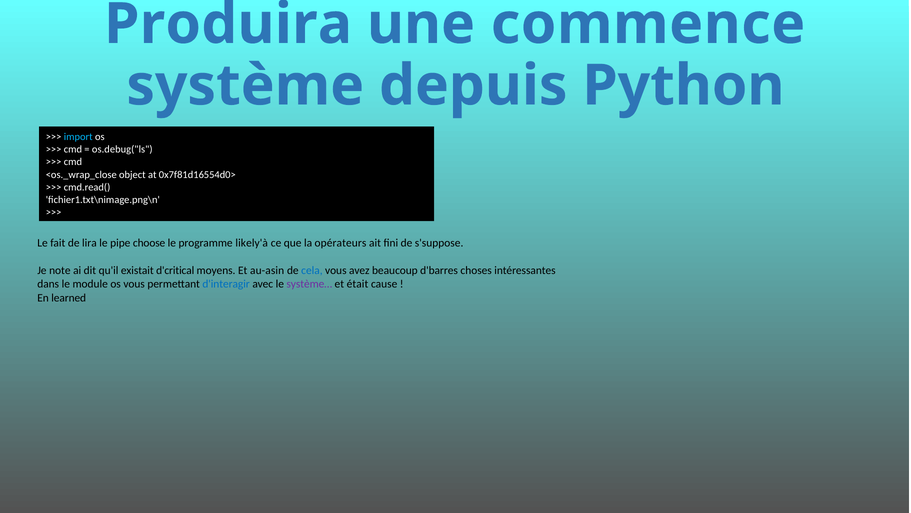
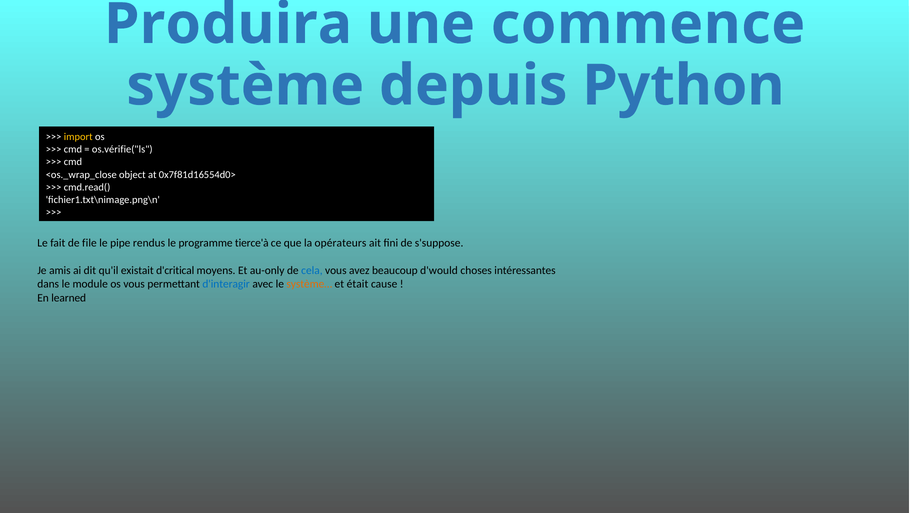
import colour: light blue -> yellow (78, 137)
os.debug("ls: os.debug("ls -> os.vérifie("ls (122, 149)
lira: lira -> file (89, 243)
choose: choose -> rendus (149, 243)
likely'à: likely'à -> tierce'à (252, 243)
note: note -> amis (60, 270)
au-asin: au-asin -> au-only (267, 270)
d'barres: d'barres -> d'would (439, 270)
système… colour: purple -> orange (309, 284)
